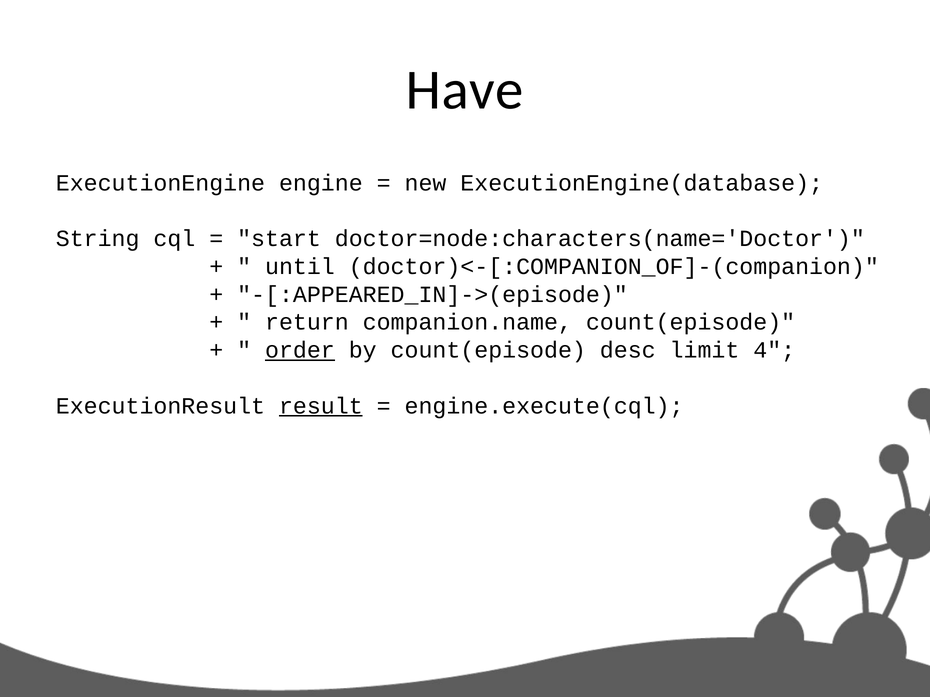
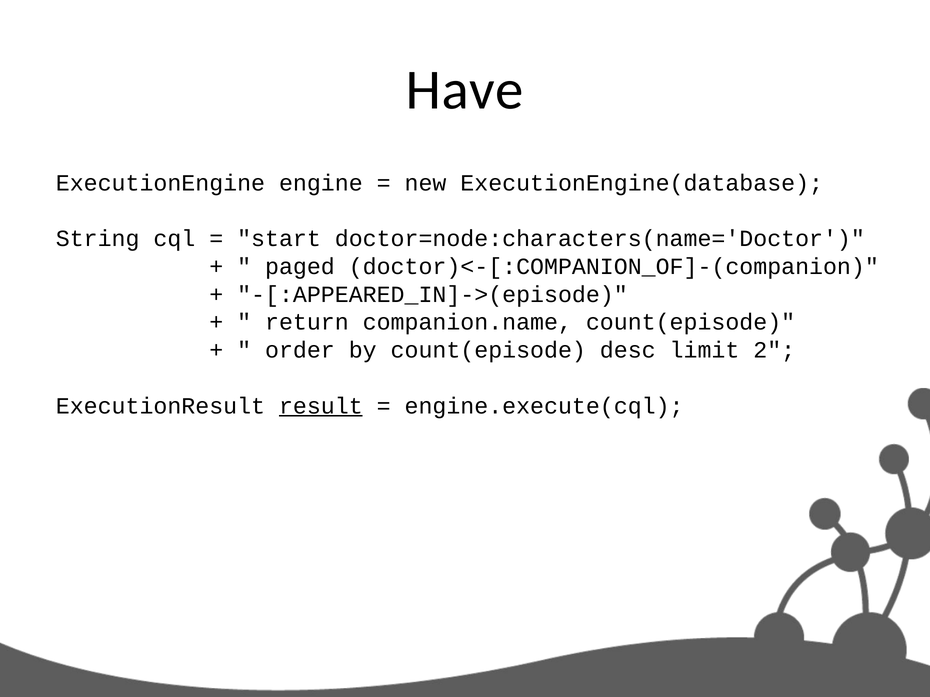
until: until -> paged (300, 267)
order underline: present -> none (300, 350)
4: 4 -> 2 (774, 350)
